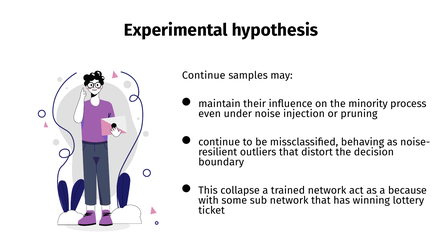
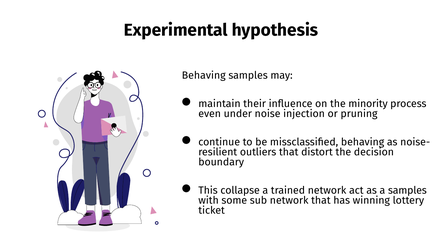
Continue: Continue -> Behaving (204, 76)
a because: because -> samples (407, 191)
